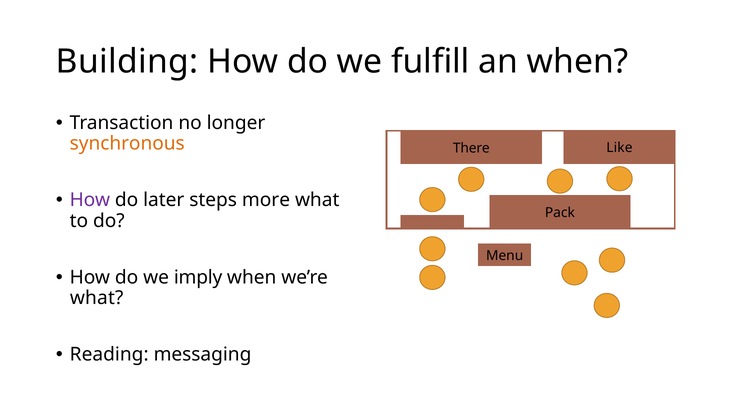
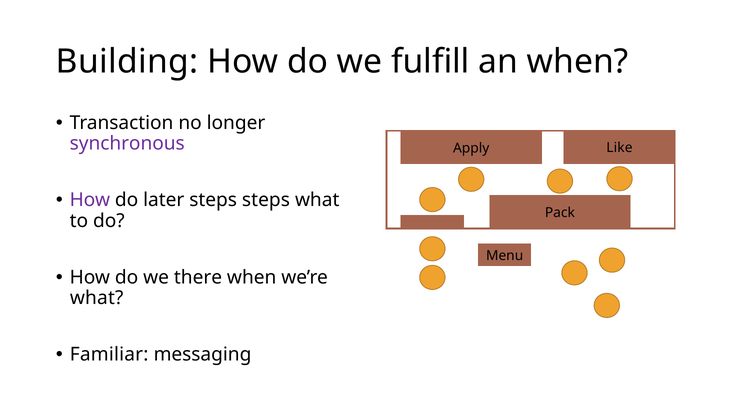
synchronous colour: orange -> purple (127, 143)
There: There -> Apply (471, 148)
steps more: more -> steps (266, 200)
imply: imply -> there (198, 277)
Reading: Reading -> Familiar (109, 354)
